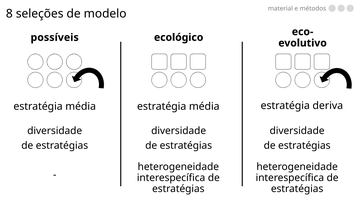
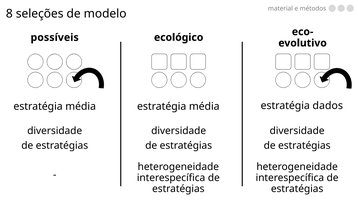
deriva: deriva -> dados (328, 105)
